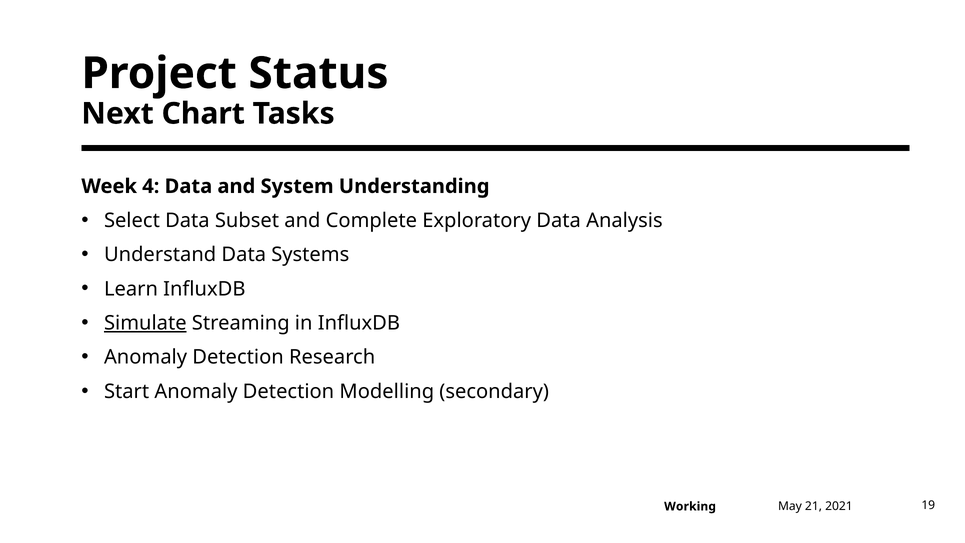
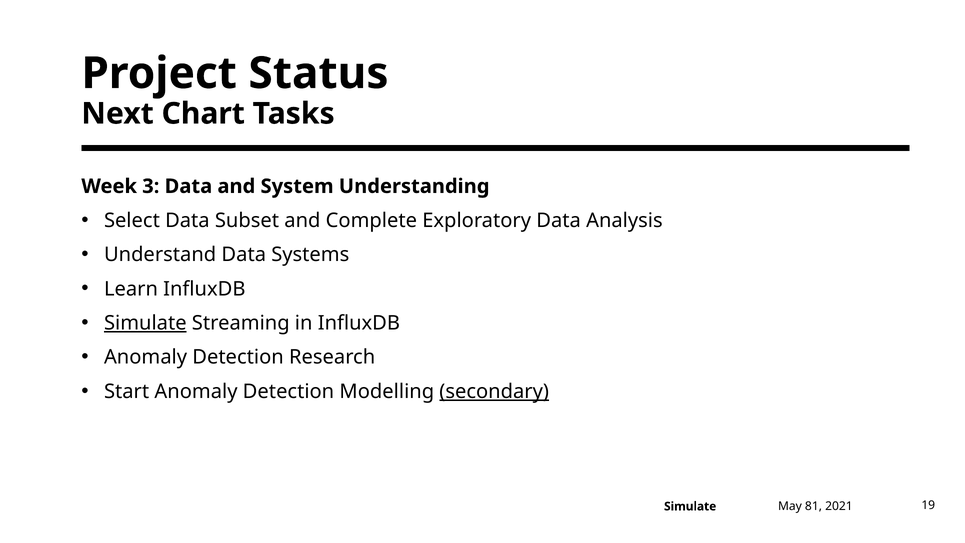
4: 4 -> 3 (151, 186)
secondary underline: none -> present (494, 391)
21: 21 -> 81 (814, 506)
Working: Working -> Simulate (690, 506)
